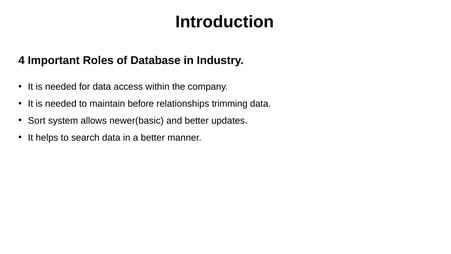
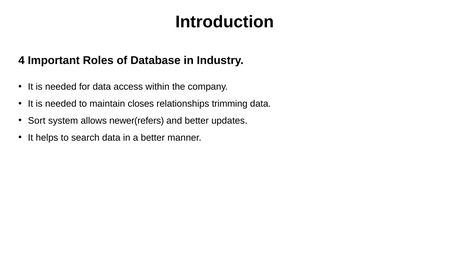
before: before -> closes (141, 104)
newer(basic: newer(basic -> newer(refers (137, 121)
